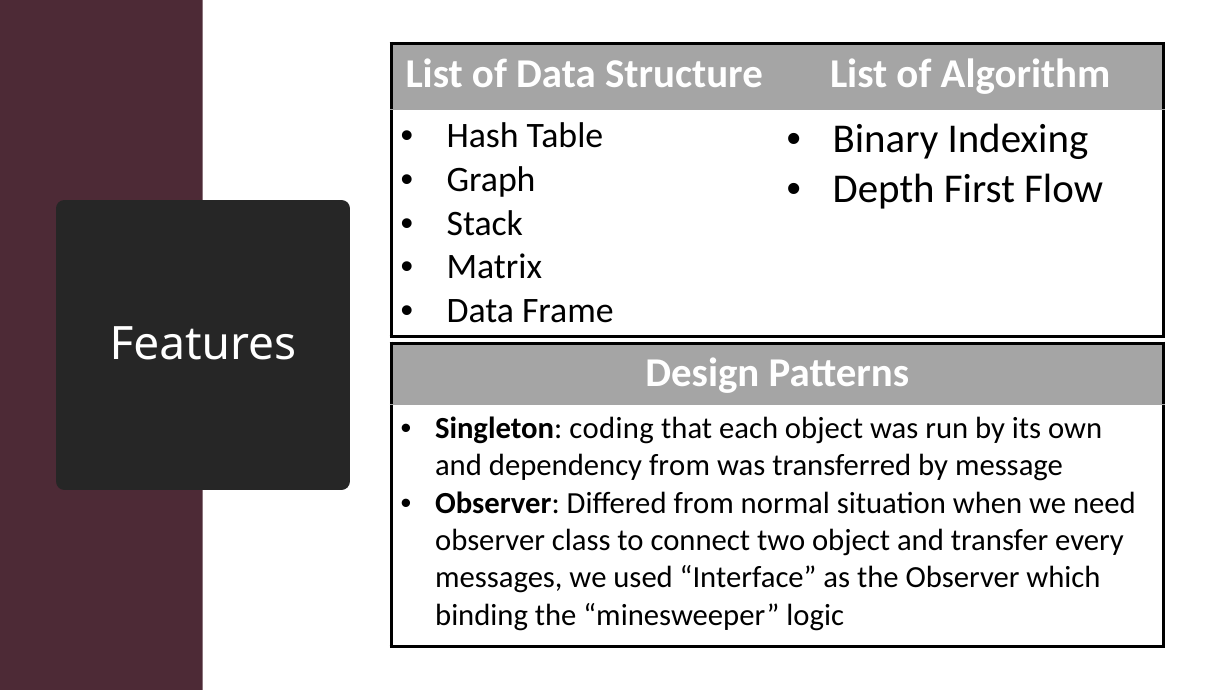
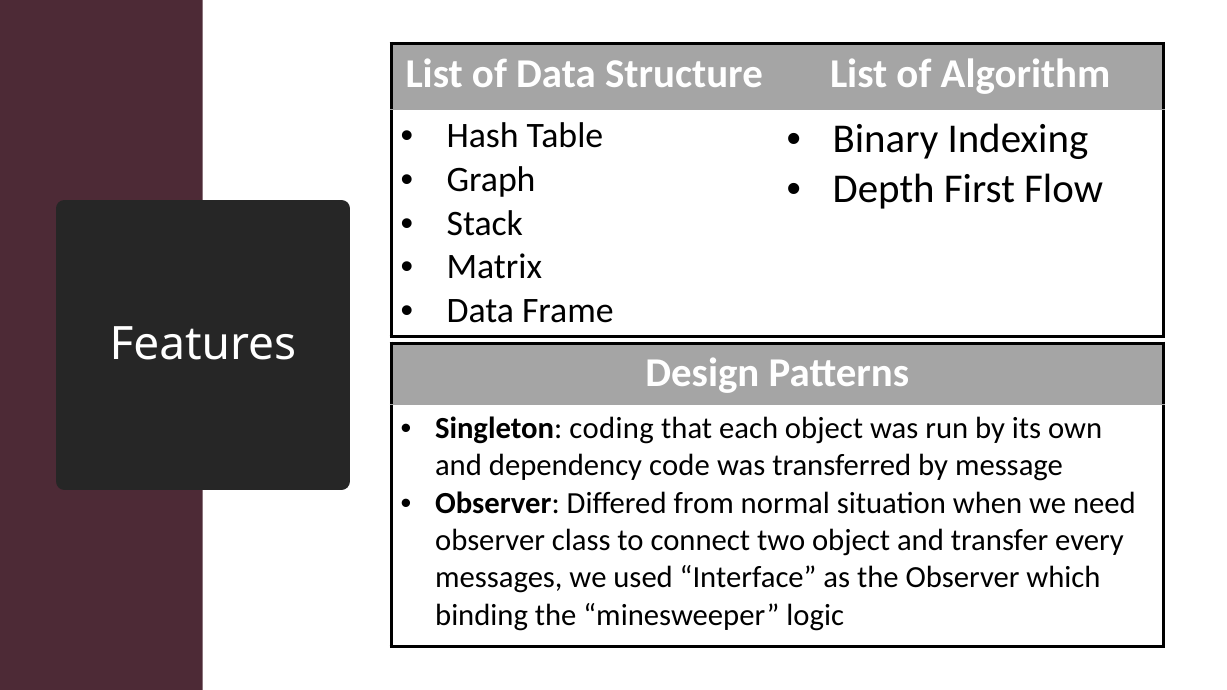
dependency from: from -> code (679, 466)
